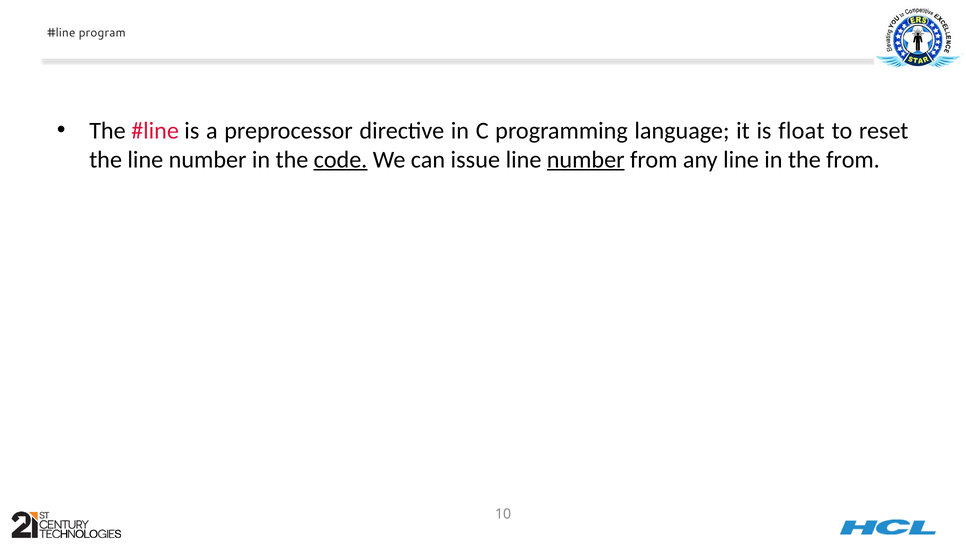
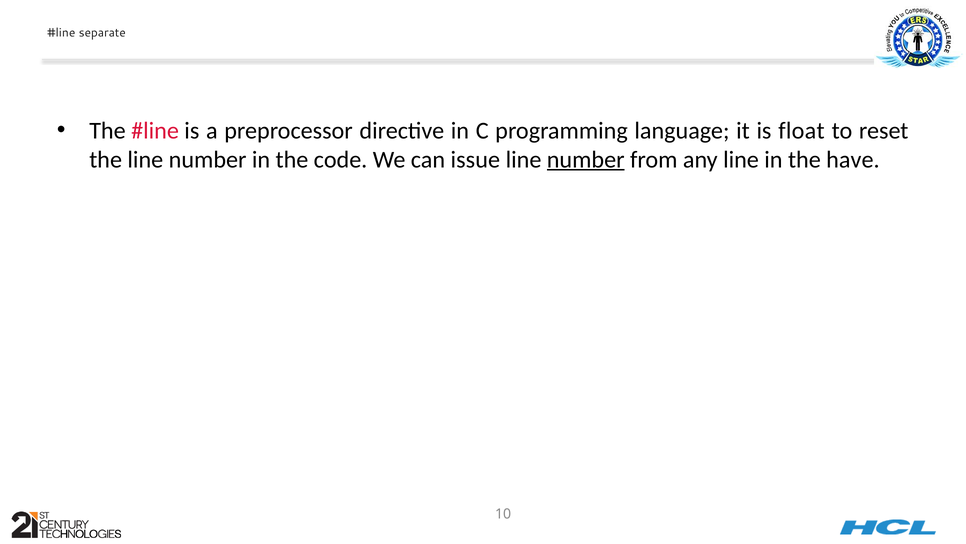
program: program -> separate (102, 33)
code underline: present -> none (341, 159)
the from: from -> have (853, 159)
